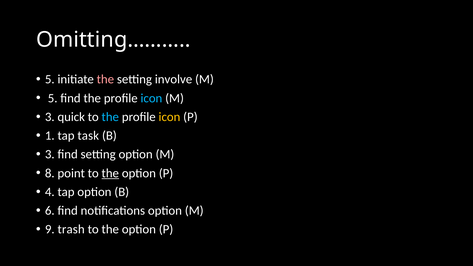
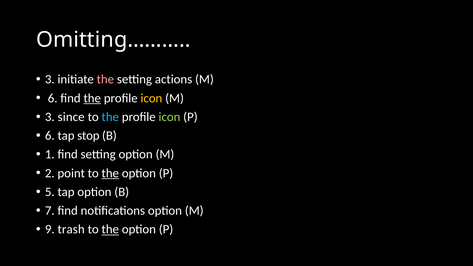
5: 5 -> 3 (50, 79)
involve: involve -> actions (174, 79)
5: 5 -> 6 (53, 98)
the underline: none -> present (92, 98)
icon colour: light blue -> yellow (151, 98)
quick: quick -> since (71, 117)
icon colour: yellow -> light green (169, 117)
1: 1 -> 6 (50, 136)
task: task -> stop (88, 136)
3: 3 -> 1 (50, 154)
8: 8 -> 2 (50, 173)
4: 4 -> 5 (50, 192)
6: 6 -> 7 (50, 211)
the underline: none -> present (110, 229)
